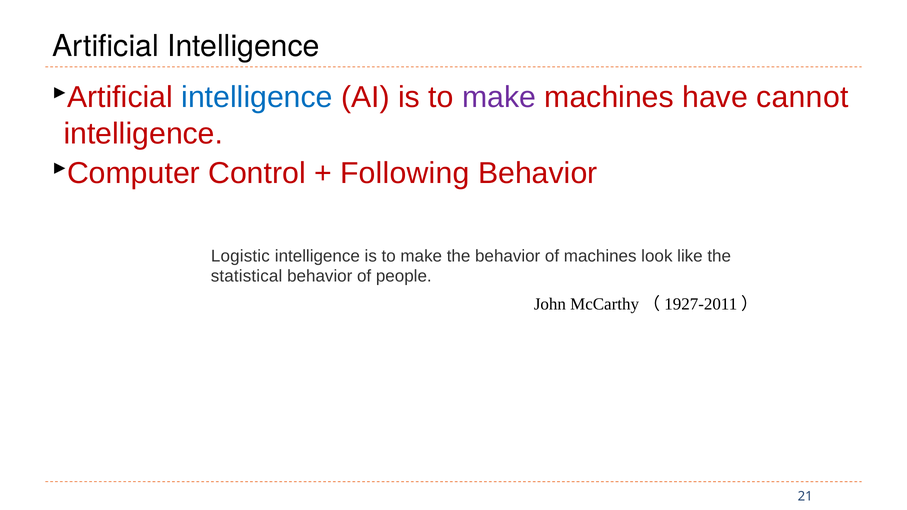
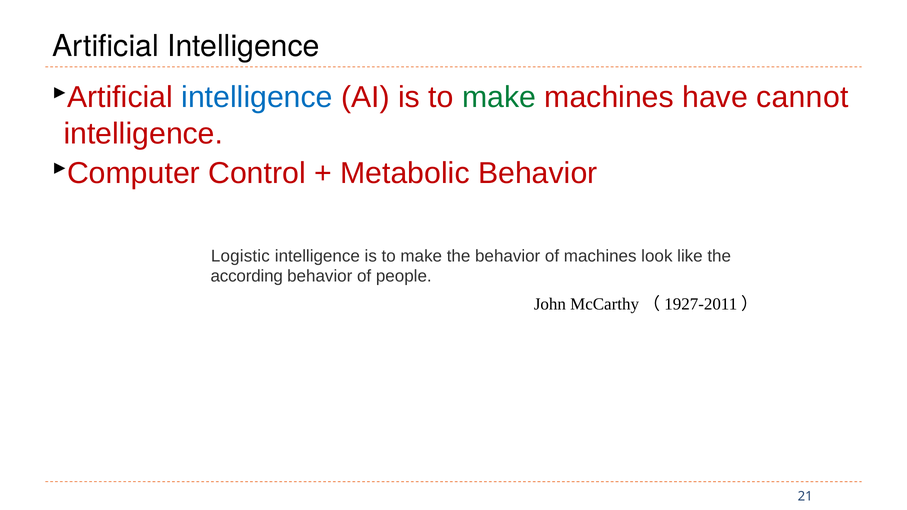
make colour: purple -> green (499, 97)
Following: Following -> Metabolic (405, 173)
statistical: statistical -> according (247, 276)
